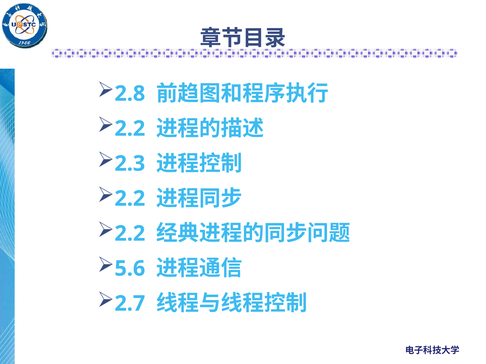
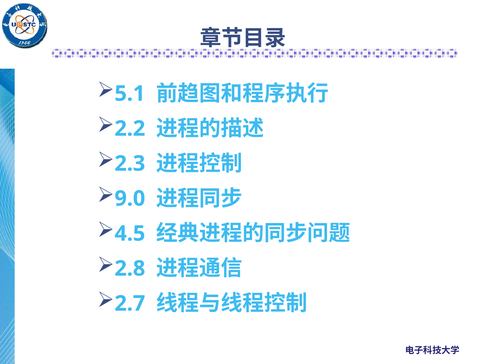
2.8: 2.8 -> 5.1 (130, 94)
2.2: 2.2 -> 9.0 (130, 199)
2.2: 2.2 -> 4.5 (130, 234)
5.6: 5.6 -> 2.8 (130, 269)
